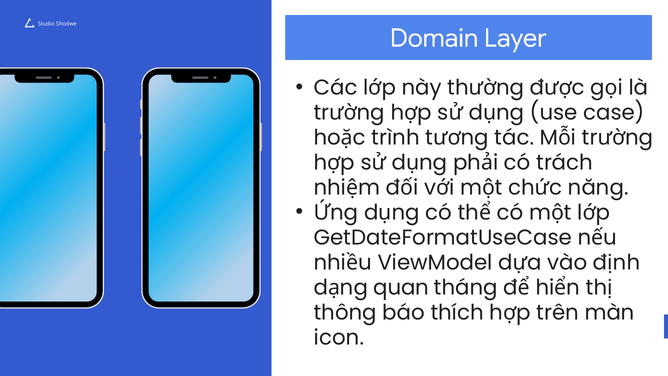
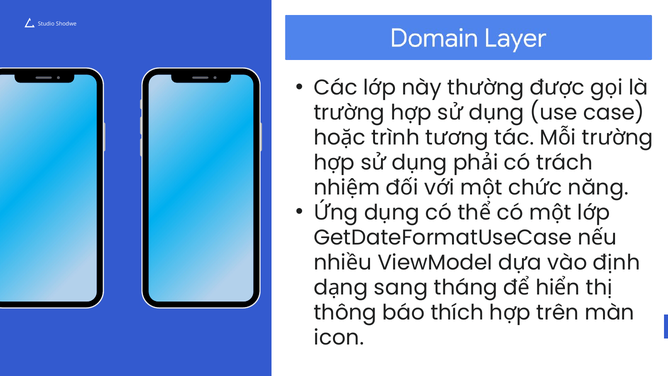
quan: quan -> sang (401, 287)
